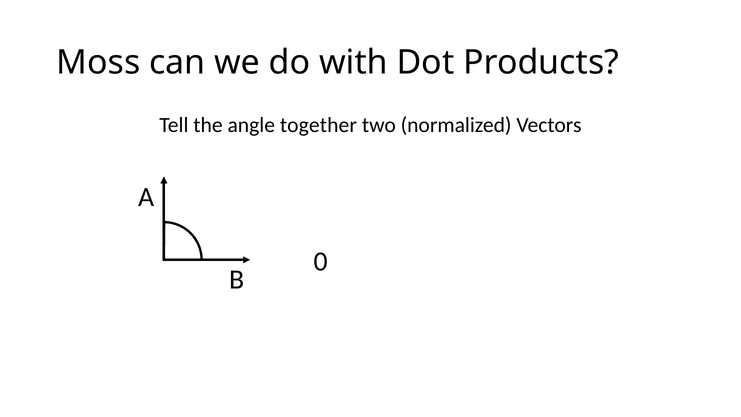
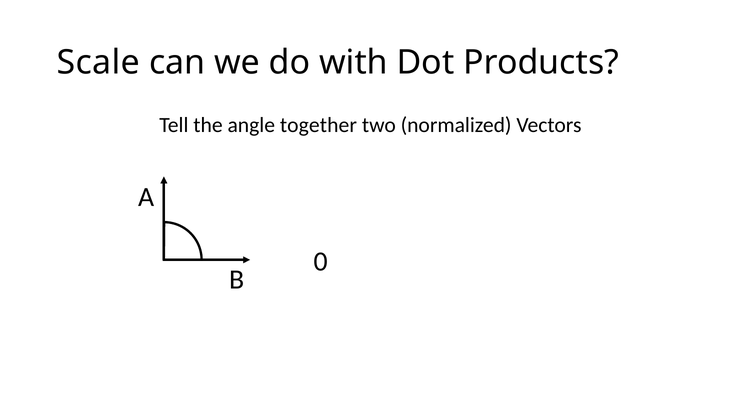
Moss: Moss -> Scale (98, 62)
